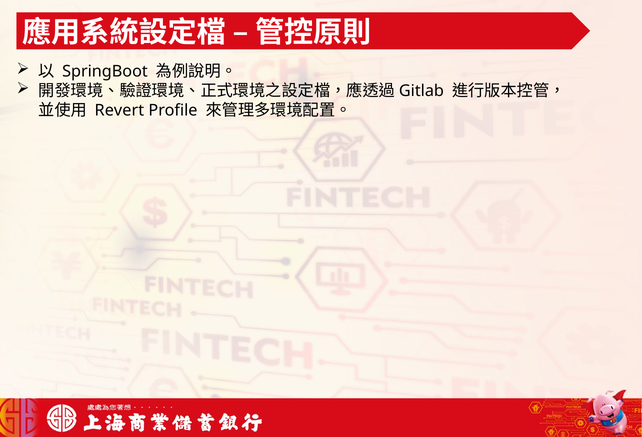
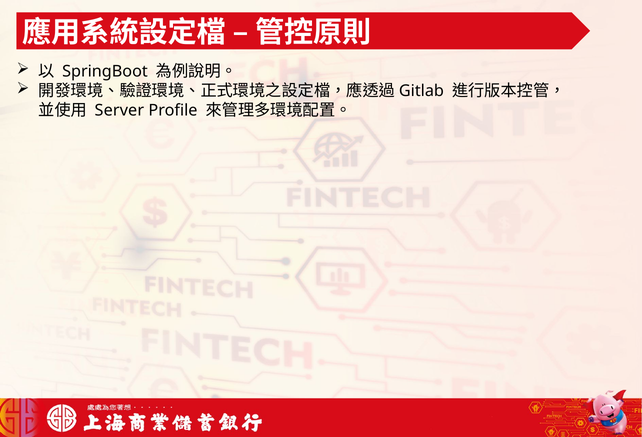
Revert: Revert -> Server (119, 110)
